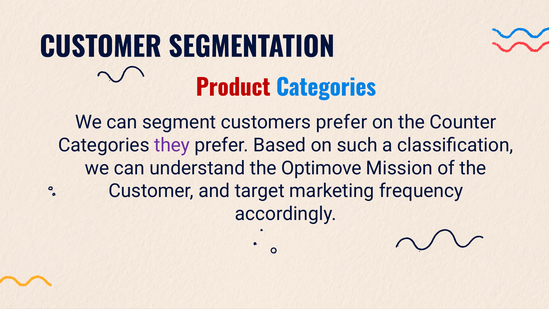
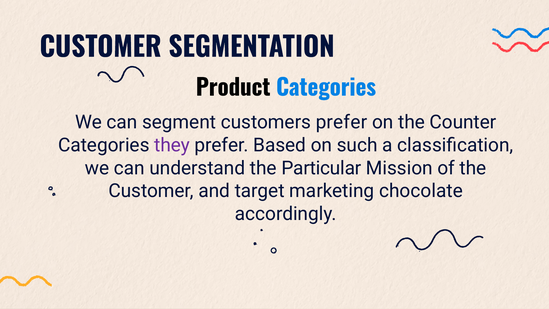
Product colour: red -> black (233, 88)
Optimove: Optimove -> Particular (321, 168)
frequency: frequency -> chocolate (421, 191)
